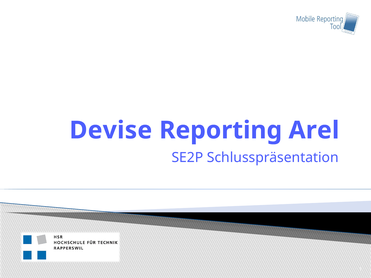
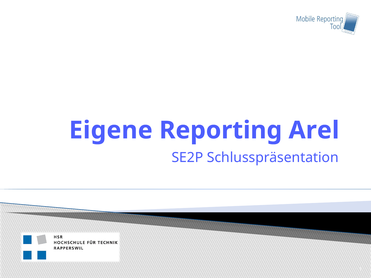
Devise: Devise -> Eigene (111, 130)
